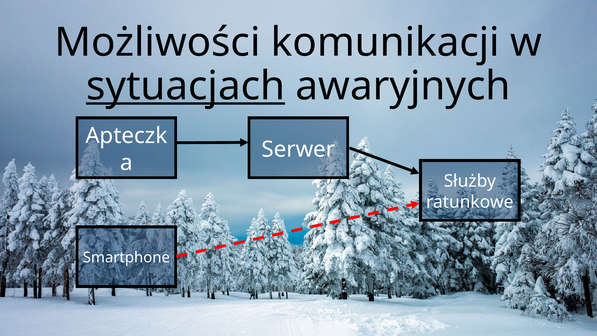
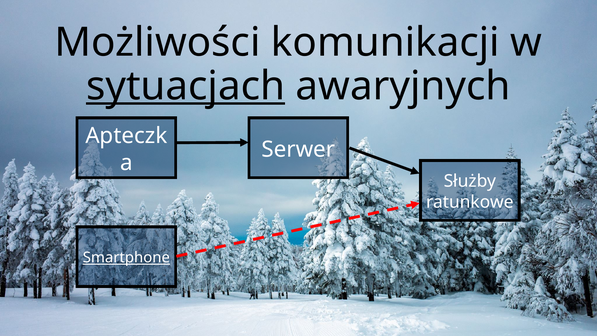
Smartphone underline: none -> present (126, 258)
